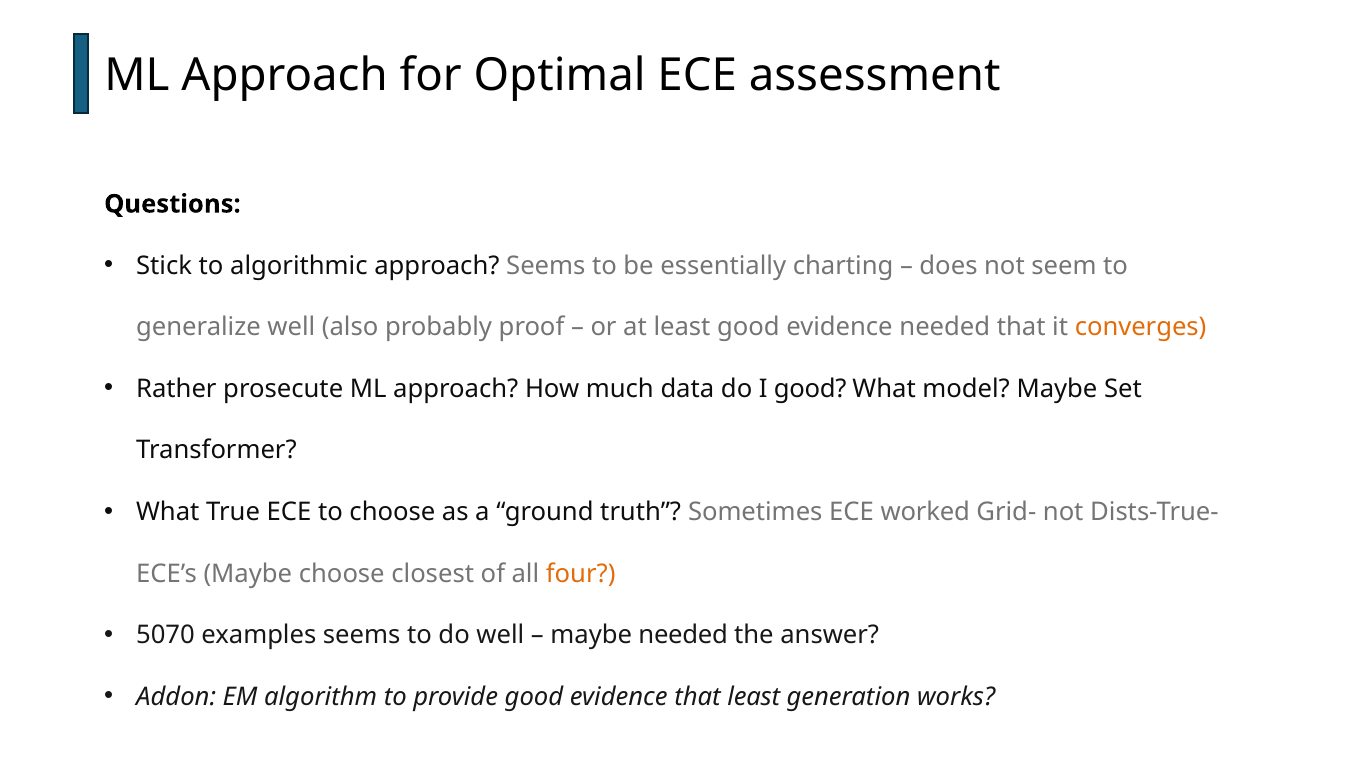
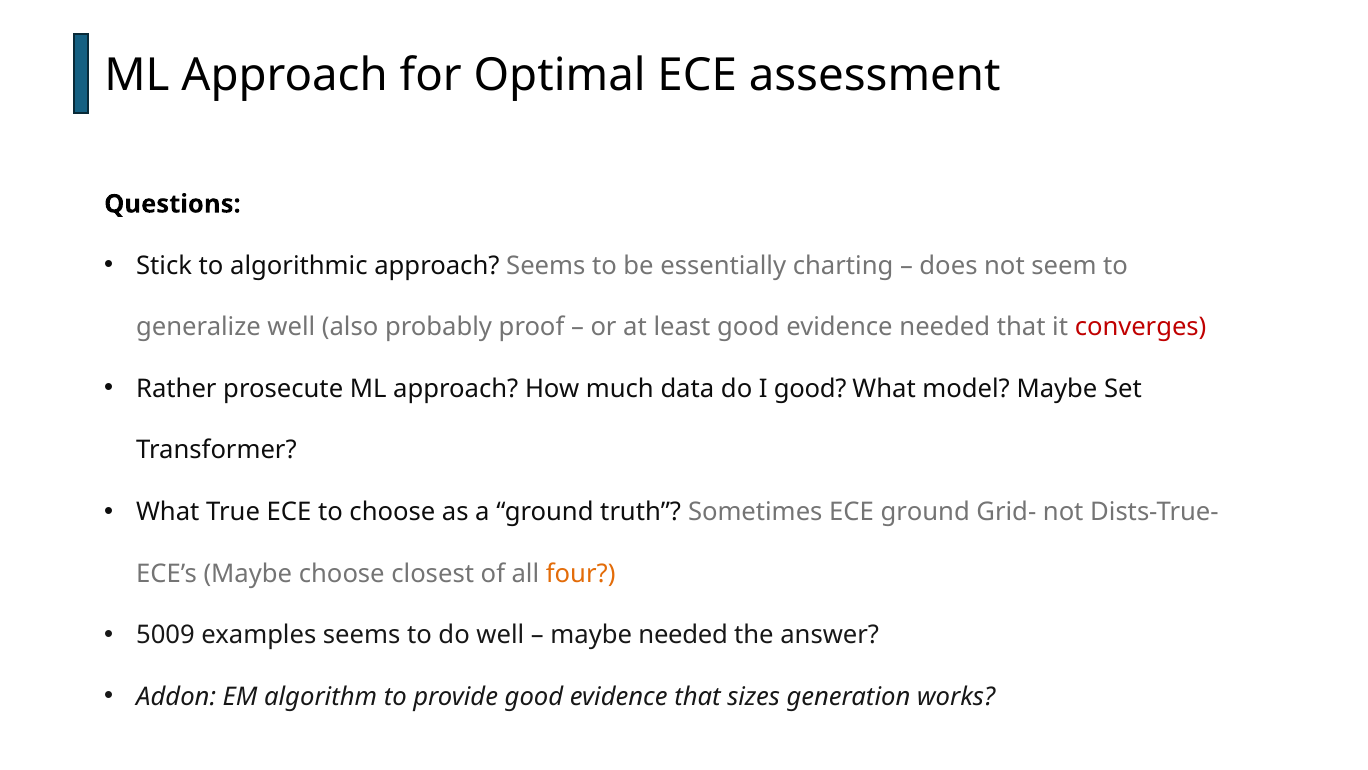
converges colour: orange -> red (1141, 327)
ECE worked: worked -> ground (925, 512)
5070: 5070 -> 5009 (166, 635)
that least: least -> sizes (754, 696)
